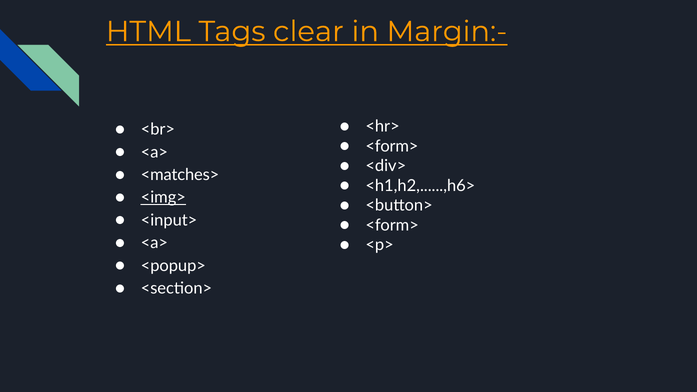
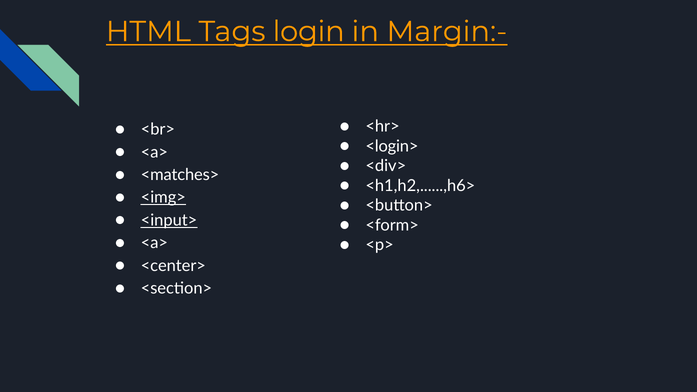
clear: clear -> login (309, 32)
<form>: <form> -> <login> (392, 146)
<input> underline: none -> present (169, 220)
<popup>: <popup> -> <center> (173, 266)
